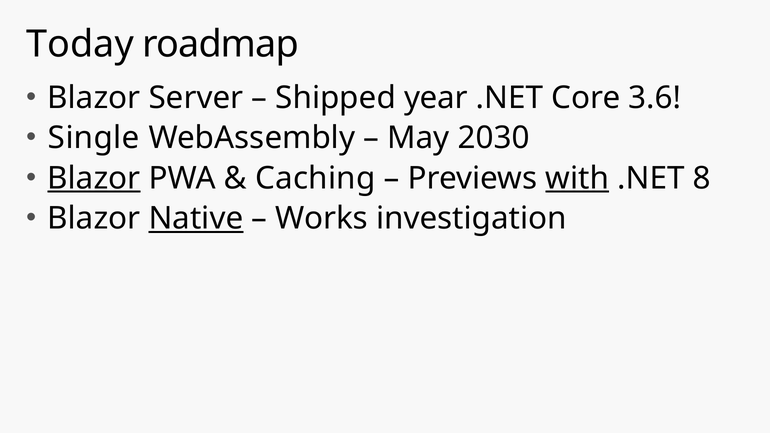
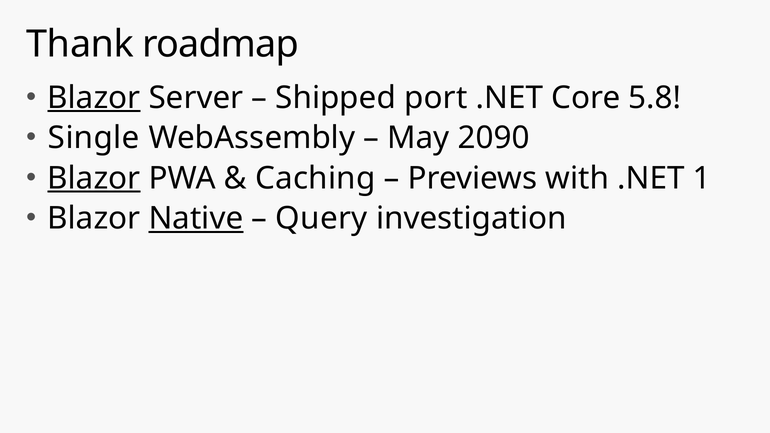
Today: Today -> Thank (80, 44)
Blazor underline: none -> present (94, 98)
year: year -> port (436, 98)
3.6: 3.6 -> 5.8 (655, 98)
2030: 2030 -> 2090 (494, 138)
with underline: present -> none (577, 178)
8: 8 -> 1 (702, 178)
Works: Works -> Query (321, 218)
